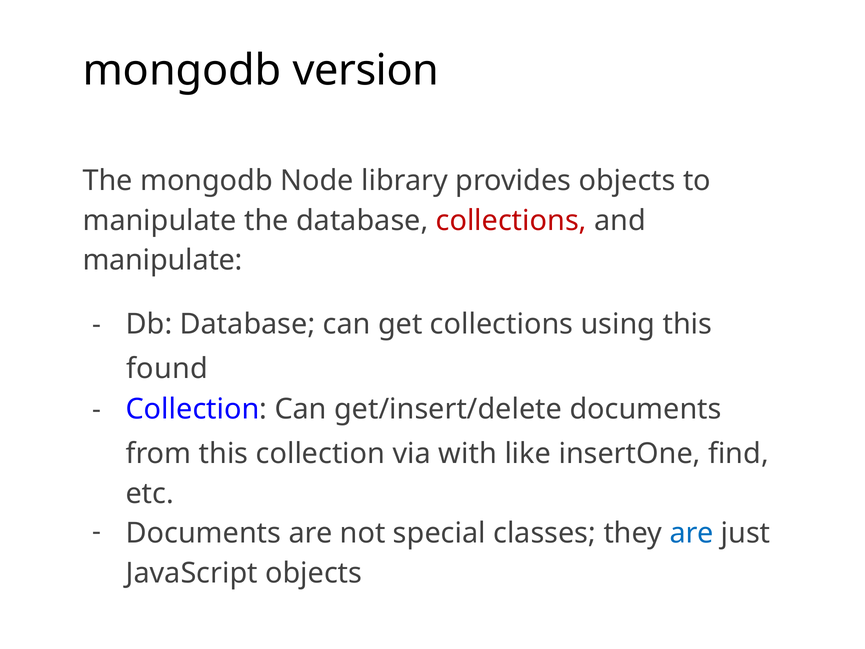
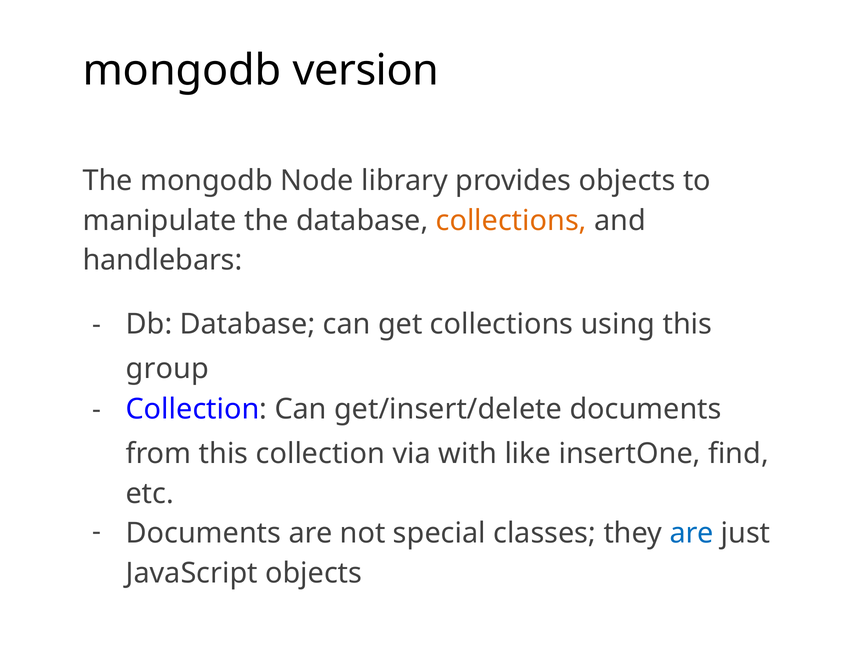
collections colour: red -> orange (511, 220)
manipulate: manipulate -> handlebars (162, 260)
found: found -> group (167, 368)
